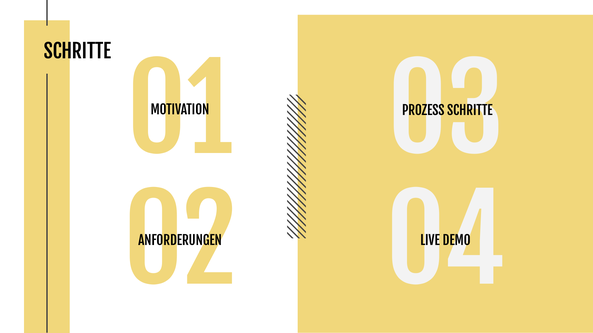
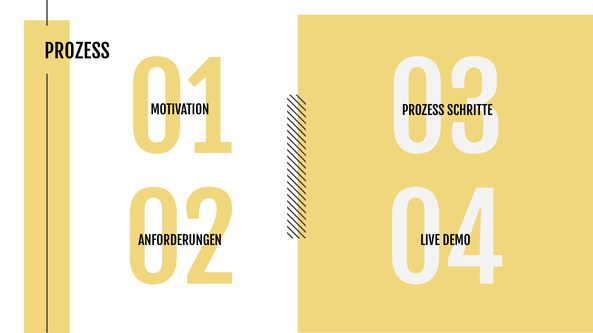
SCHRITTE: SCHRITTE -> PROZESS (77, 52)
